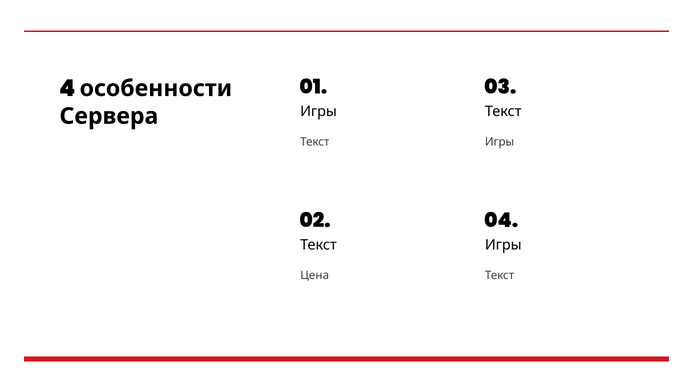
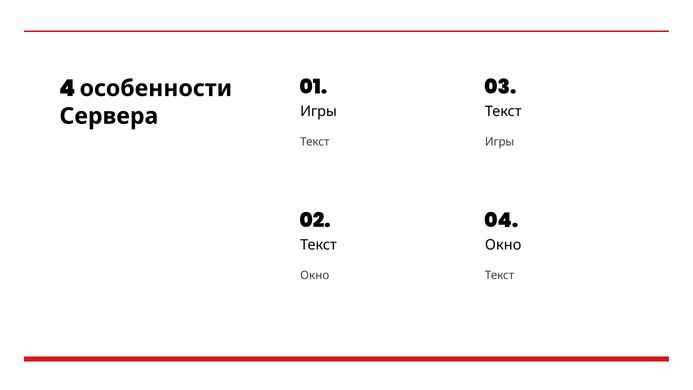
Игры: Игры -> Окно (503, 245)
Цена: Цена -> Окно (315, 275)
